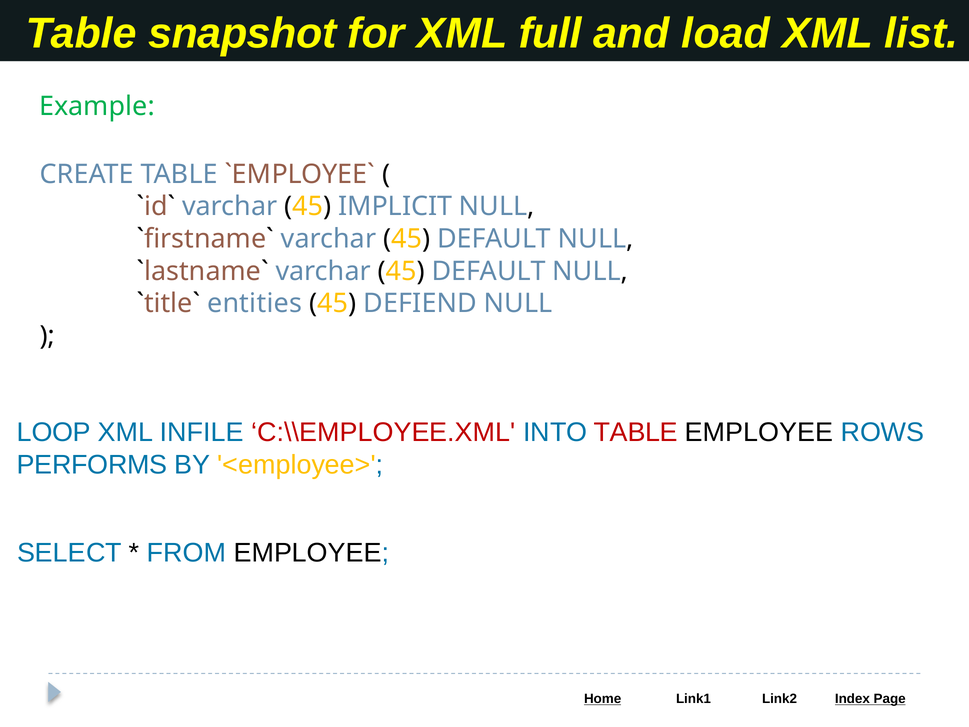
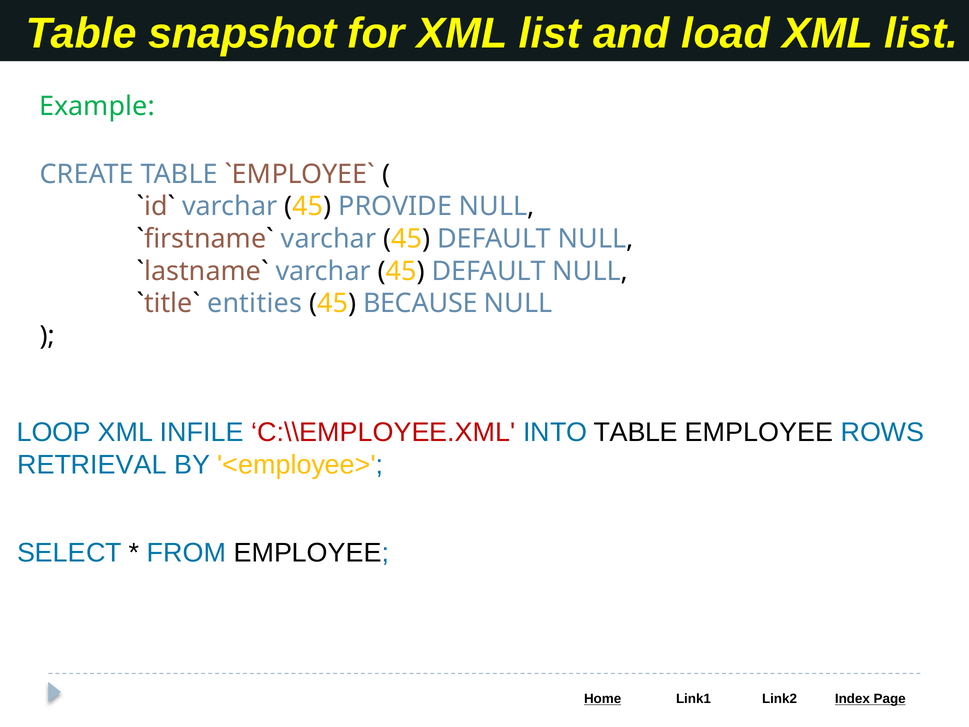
for XML full: full -> list (550, 34)
IMPLICIT: IMPLICIT -> PROVIDE (395, 207)
DEFIEND: DEFIEND -> BECAUSE (420, 303)
TABLE colour: red -> black (636, 432)
PERFORMS: PERFORMS -> RETRIEVAL (92, 465)
